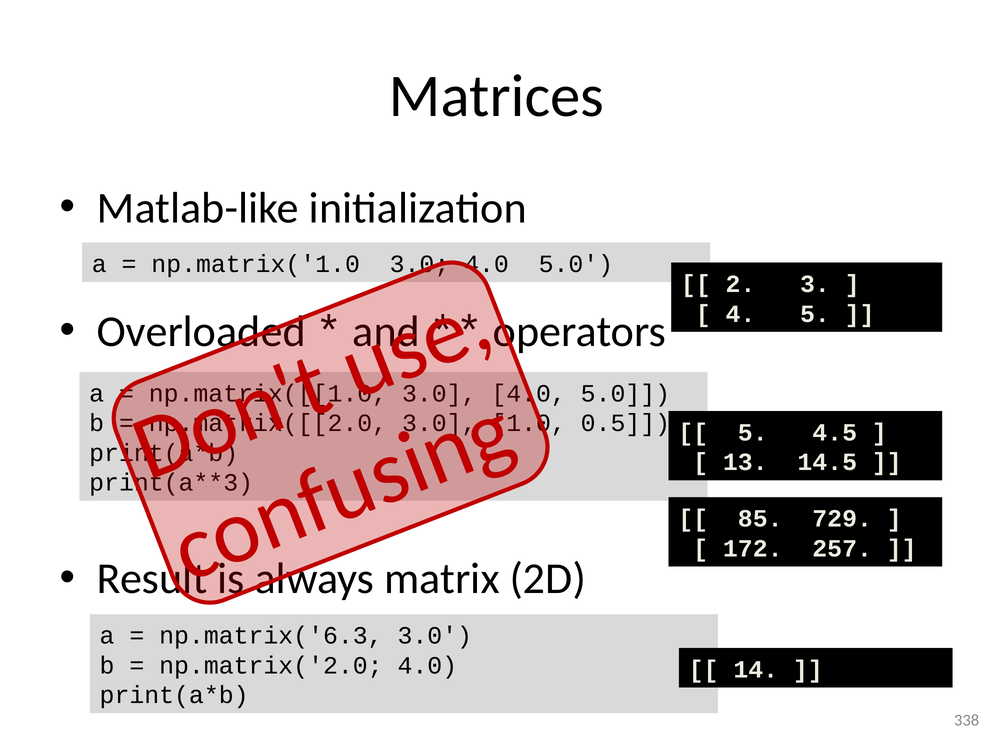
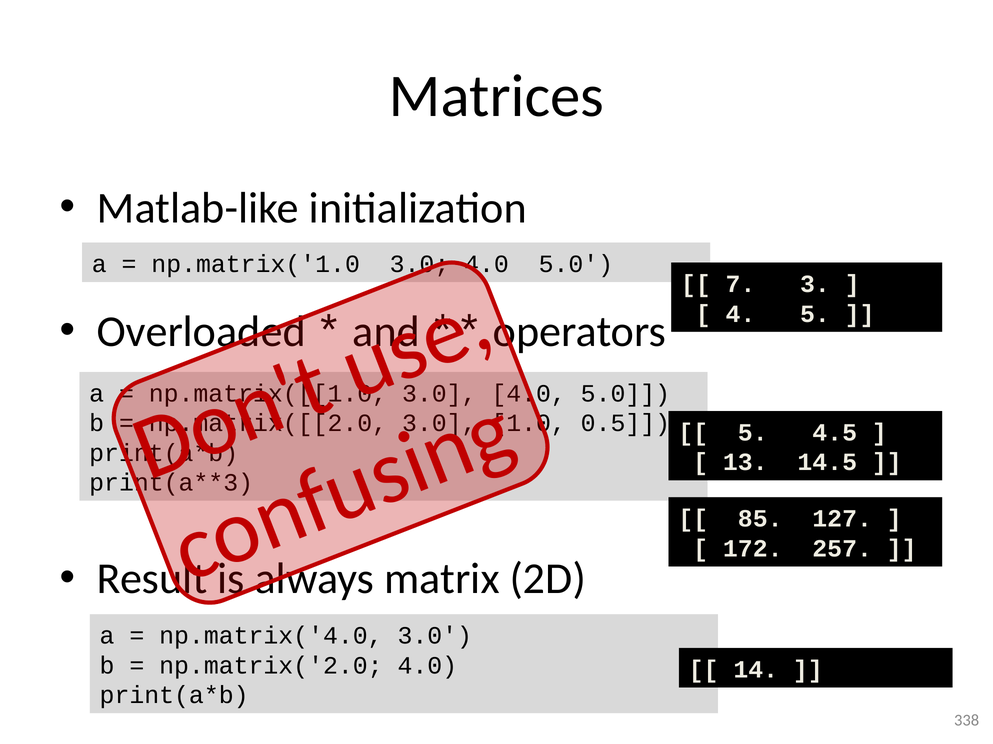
2: 2 -> 7 (740, 284)
729: 729 -> 127 (842, 519)
np.matrix('6.3: np.matrix('6.3 -> np.matrix('4.0 (271, 636)
